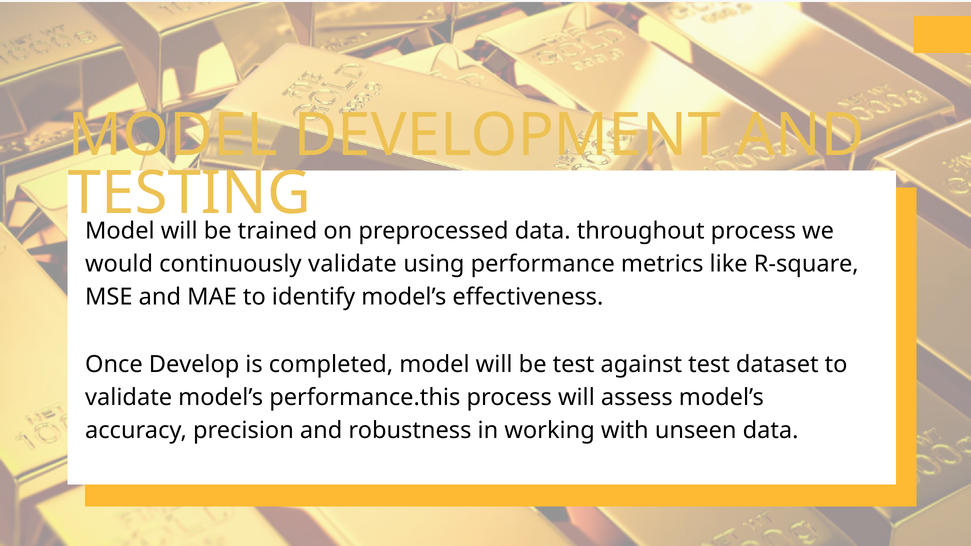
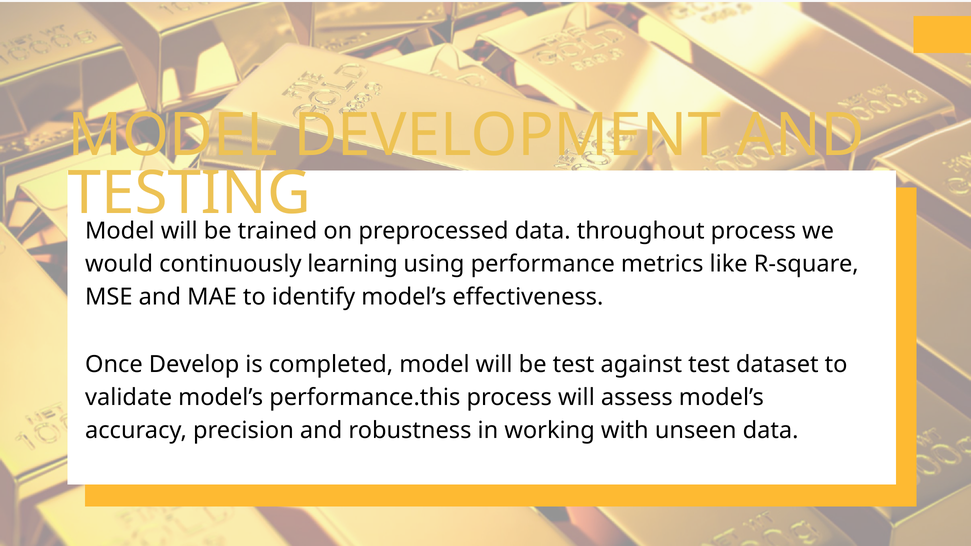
continuously validate: validate -> learning (353, 264)
